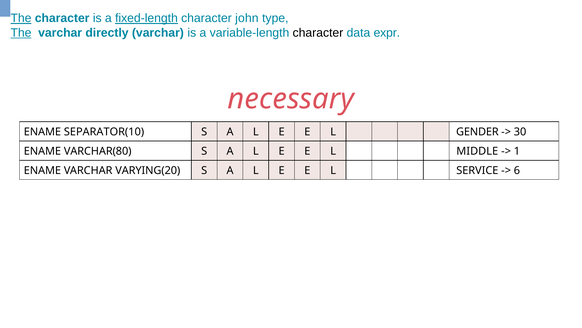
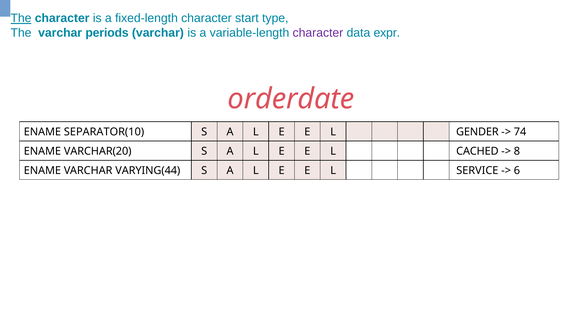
fixed-length underline: present -> none (146, 18)
john: john -> start (247, 18)
The underline: present -> none (21, 33)
directly: directly -> periods (107, 33)
character colour: black -> purple (318, 33)
necessary: necessary -> orderdate (291, 99)
30: 30 -> 74 (520, 132)
VARCHAR(80: VARCHAR(80 -> VARCHAR(20 (98, 151)
MIDDLE: MIDDLE -> CACHED (477, 151)
1: 1 -> 8 (517, 151)
VARYING(20: VARYING(20 -> VARYING(44 (148, 170)
